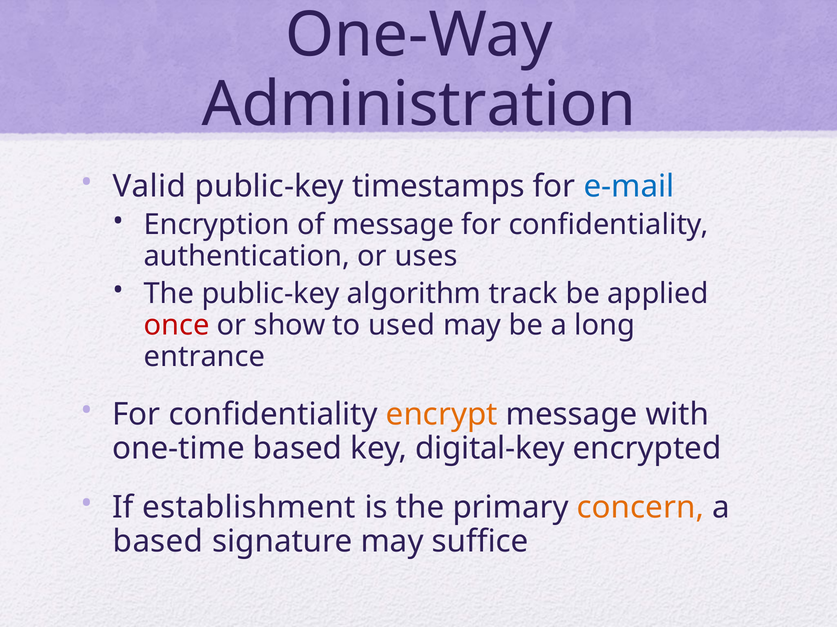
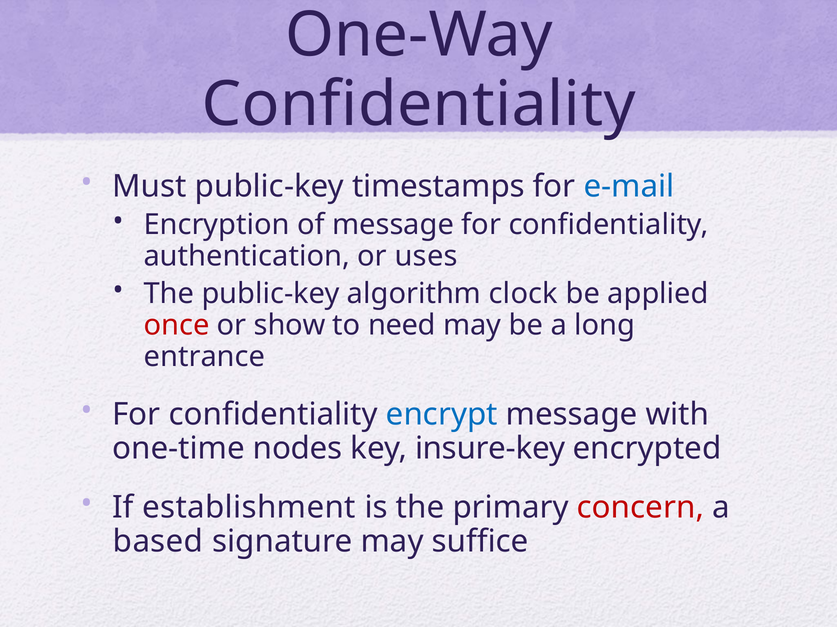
Administration: Administration -> Confidentiality (419, 105)
Valid: Valid -> Must (149, 187)
track: track -> clock (523, 294)
used: used -> need (402, 326)
encrypt colour: orange -> blue (442, 415)
one-time based: based -> nodes (298, 449)
digital-key: digital-key -> insure-key (490, 449)
concern colour: orange -> red (640, 508)
